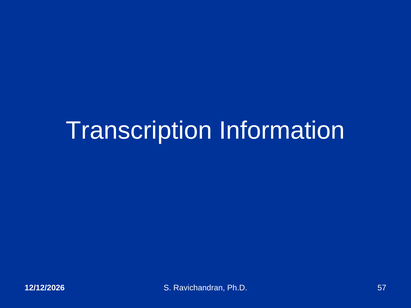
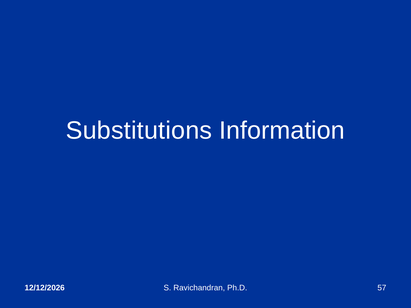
Transcription: Transcription -> Substitutions (139, 131)
